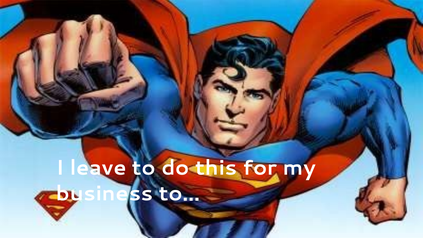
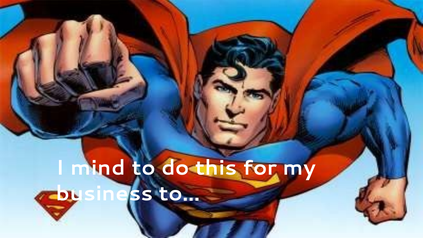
leave: leave -> mind (98, 168)
